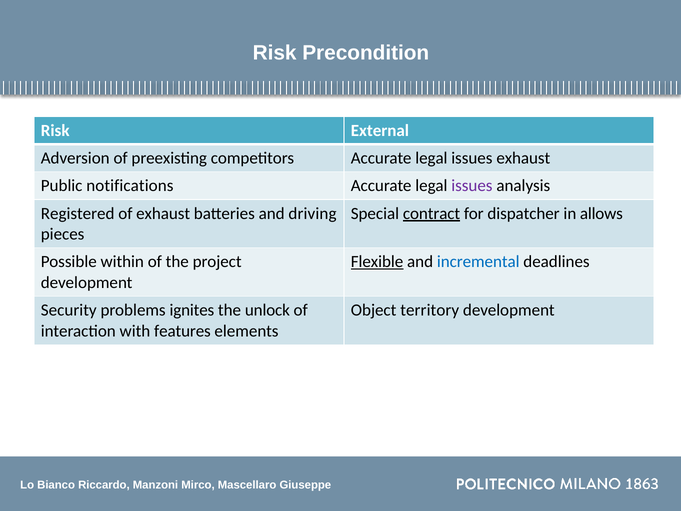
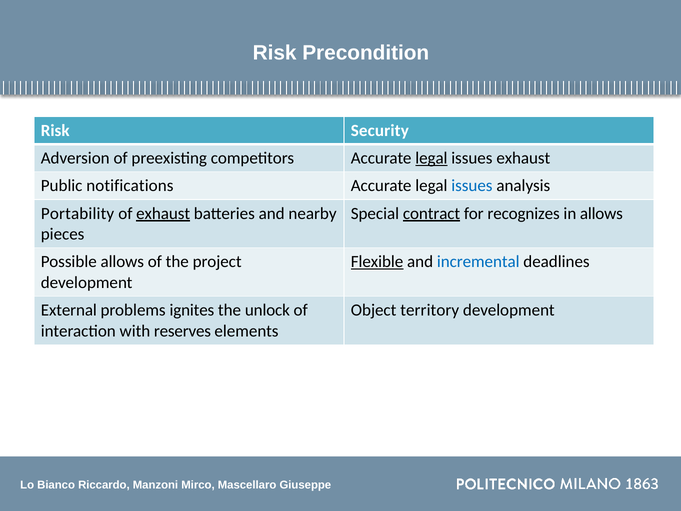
External: External -> Security (380, 130)
legal underline: none -> present (431, 158)
issues colour: purple -> blue (472, 186)
Registered: Registered -> Portability (78, 213)
exhaust underline: none -> present (163, 213)
driving: driving -> nearby (313, 213)
dispatcher: dispatcher -> recognizes (524, 213)
Possible within: within -> allows (122, 262)
Security: Security -> External (69, 310)
features: features -> reserves (182, 331)
